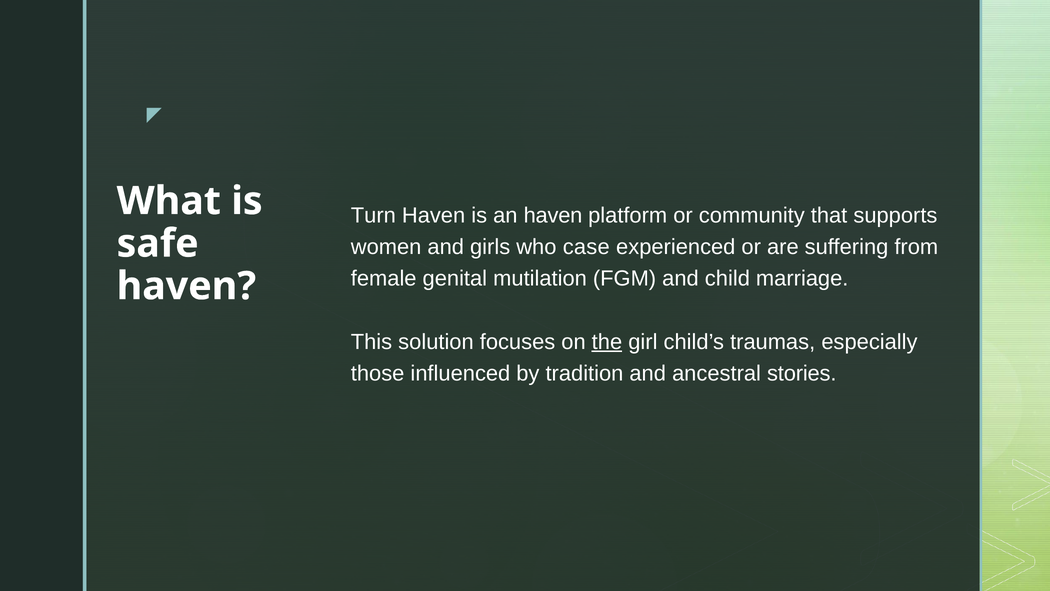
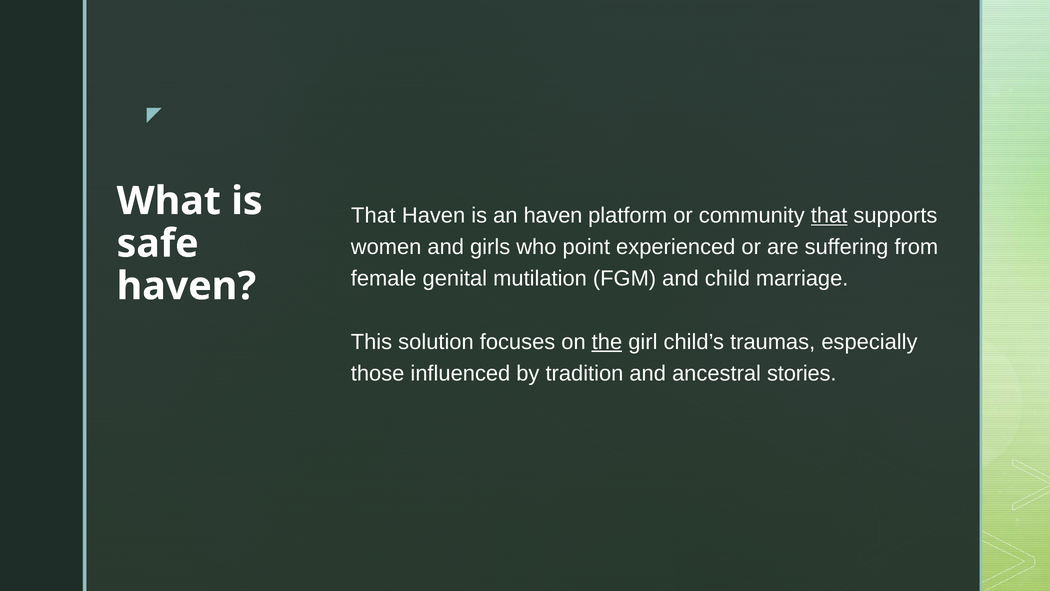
Turn: Turn -> That (373, 215)
that underline: none -> present (829, 215)
case: case -> point (586, 247)
